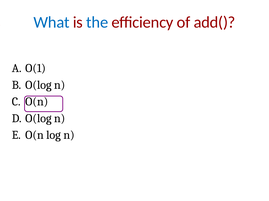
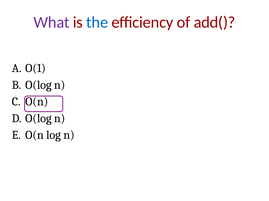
What colour: blue -> purple (52, 22)
